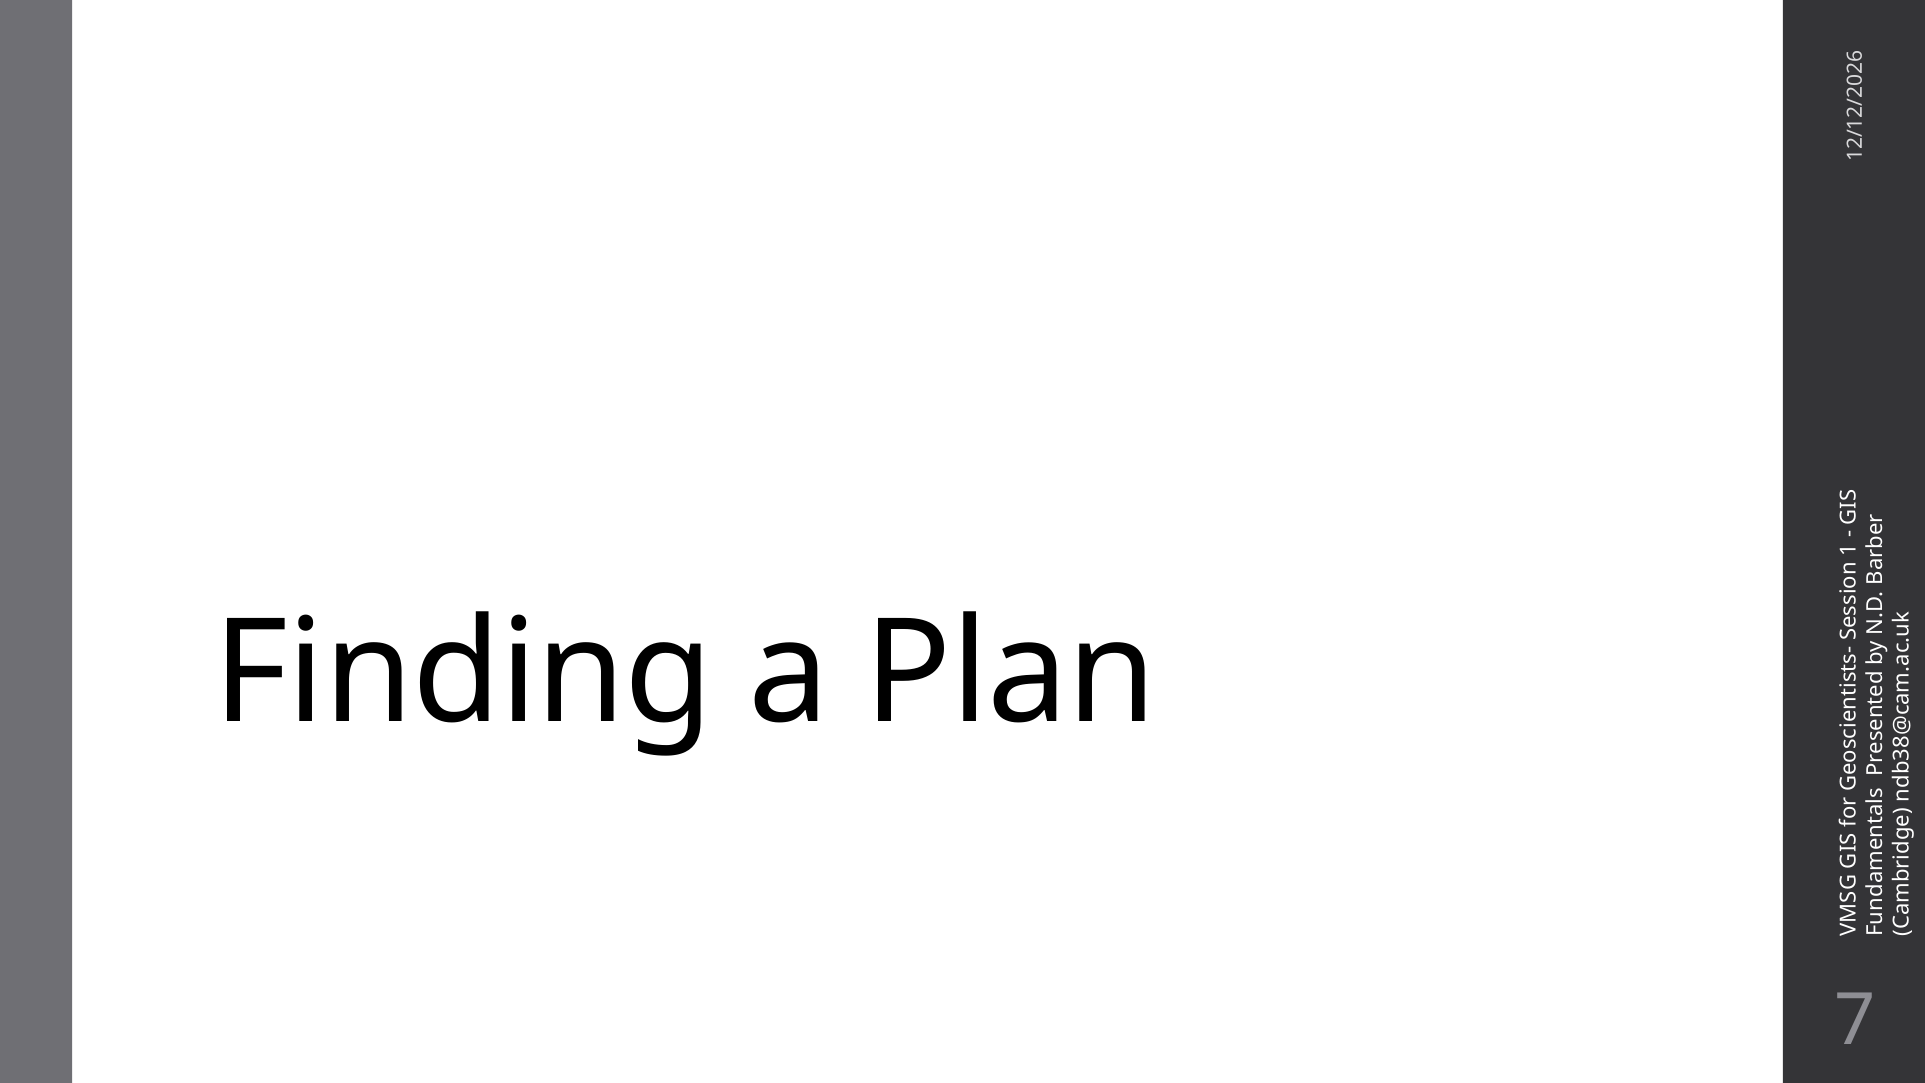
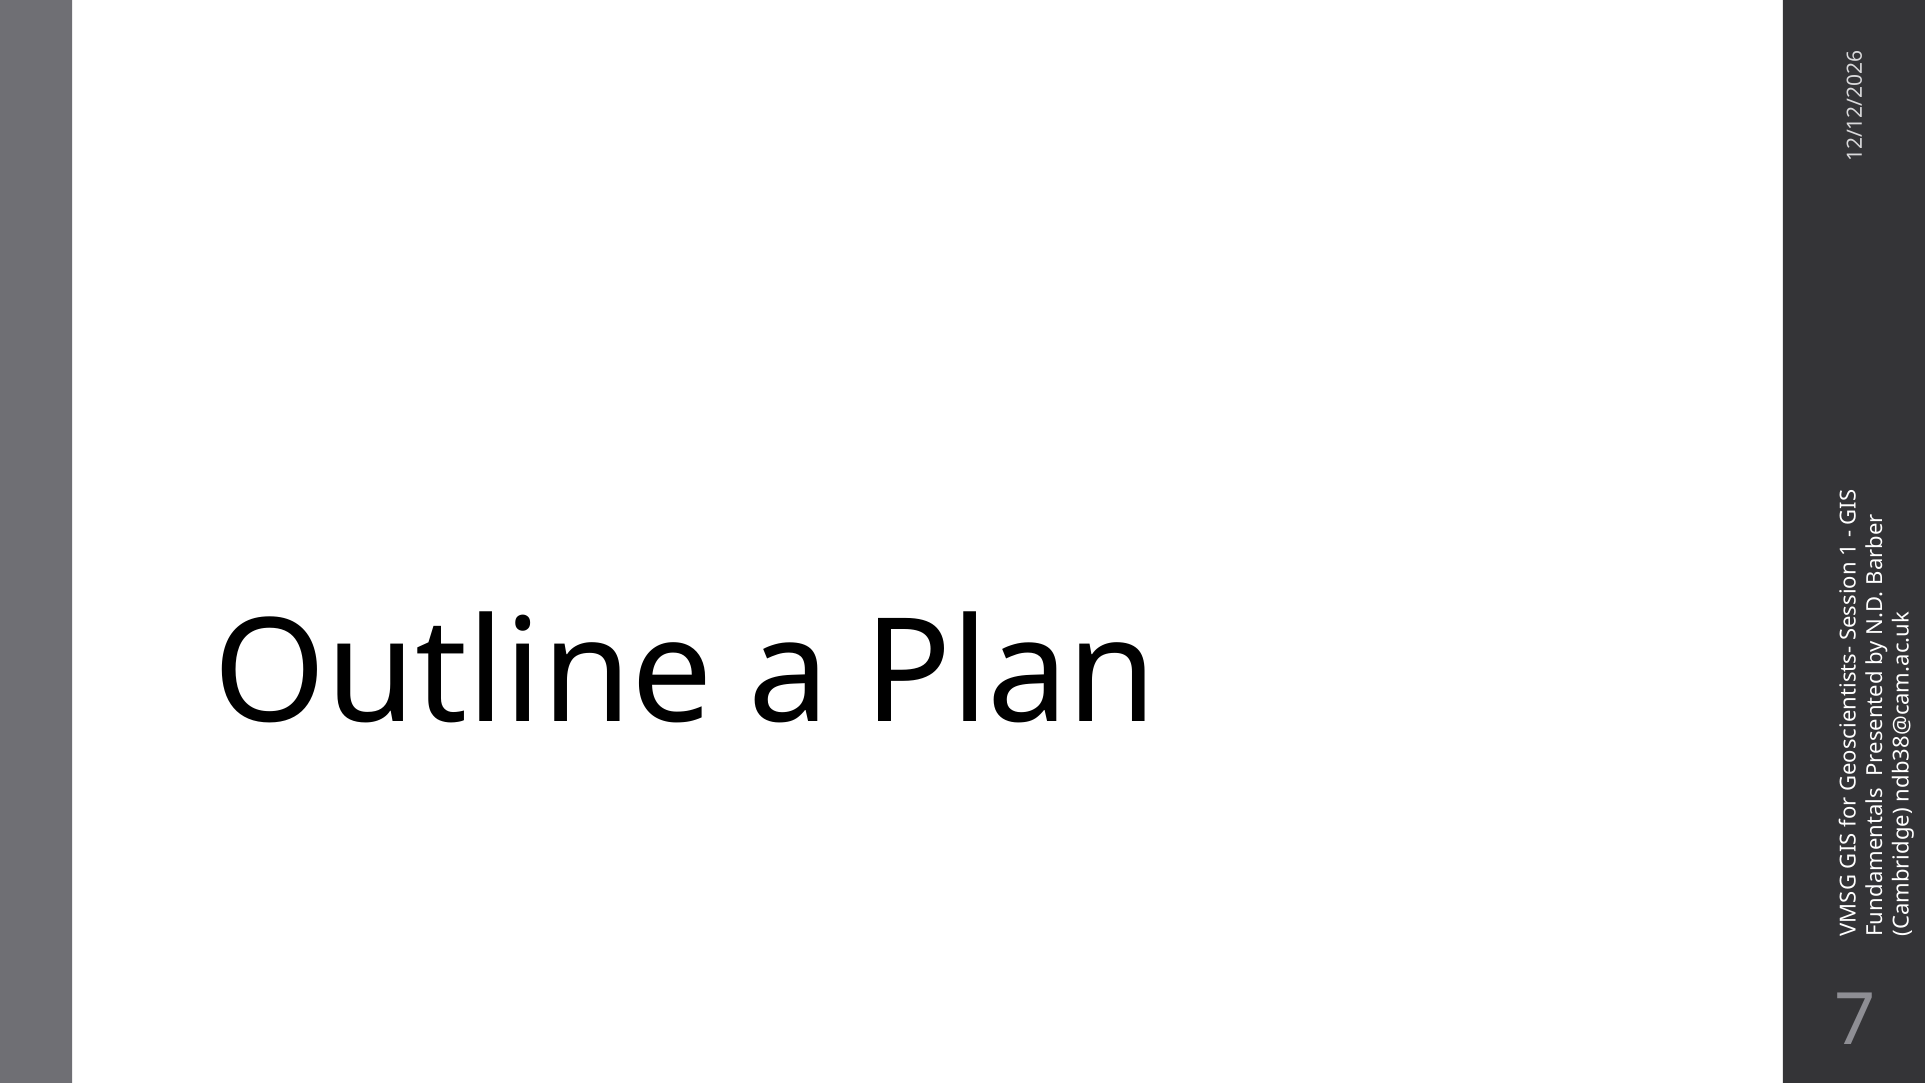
Finding: Finding -> Outline (463, 674)
